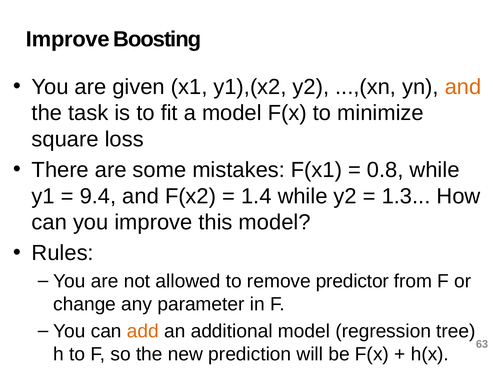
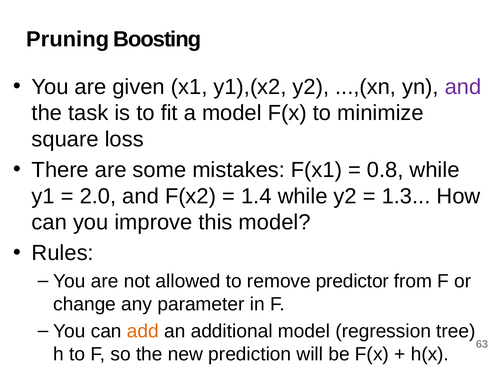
Improve: Improve -> Pruning (68, 39)
and colour: orange -> purple (463, 87)
9.4: 9.4 -> 2.0 (98, 197)
